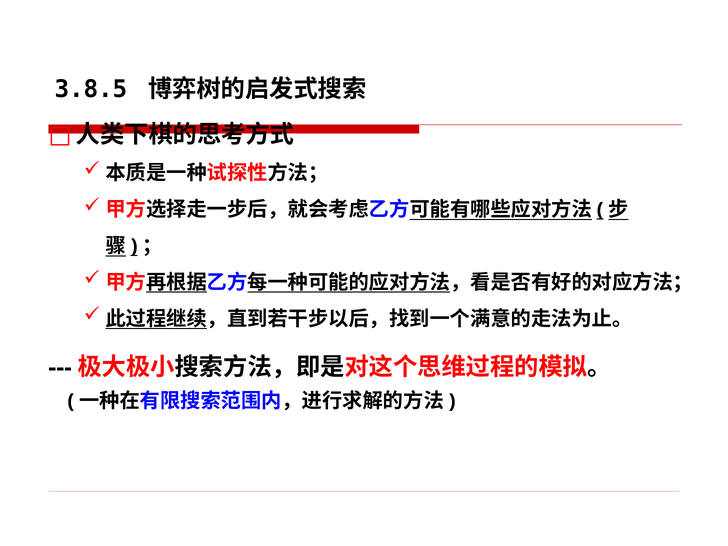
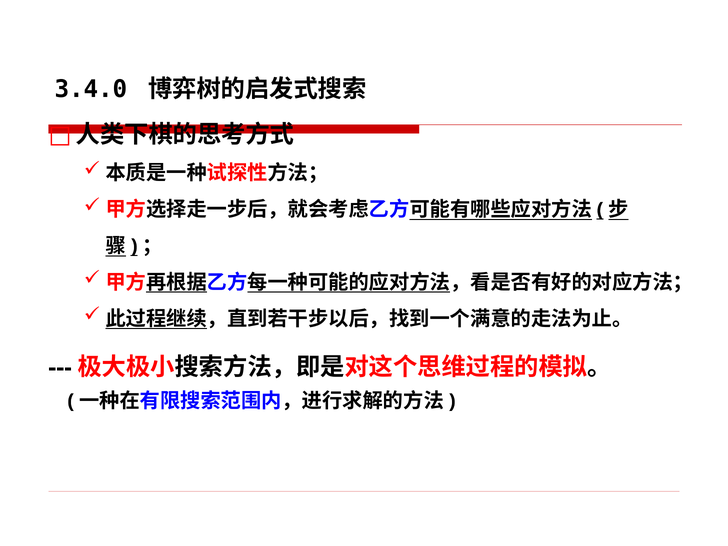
3.8.5: 3.8.5 -> 3.4.0 (91, 89)
